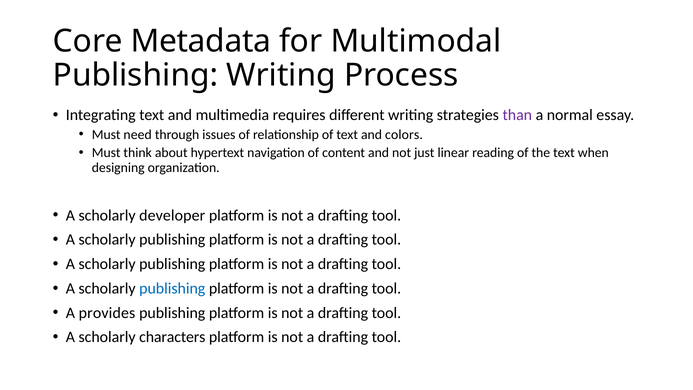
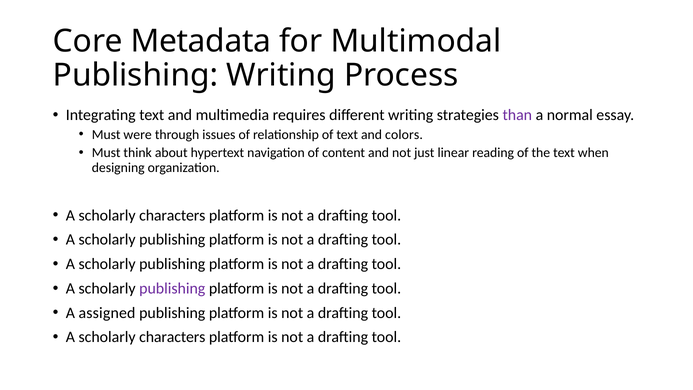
need: need -> were (138, 134)
developer: developer -> characters (172, 215)
publishing colour: blue -> purple (172, 288)
provides: provides -> assigned (107, 313)
